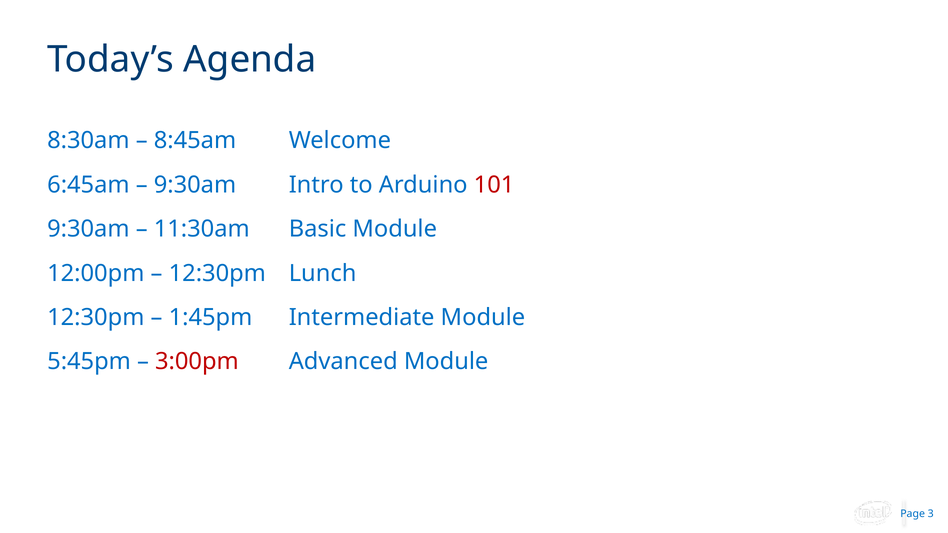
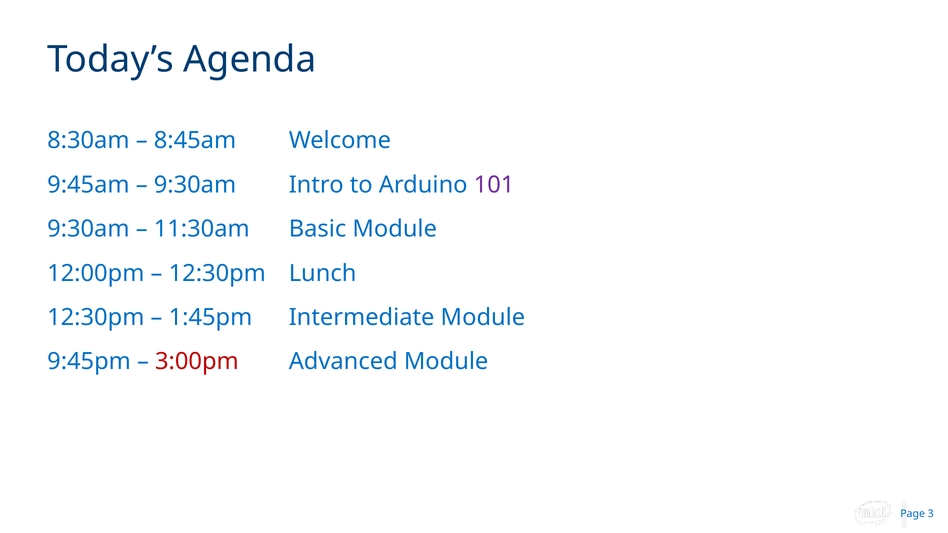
6:45am: 6:45am -> 9:45am (88, 185)
101 colour: red -> purple (494, 185)
5:45pm: 5:45pm -> 9:45pm (89, 362)
